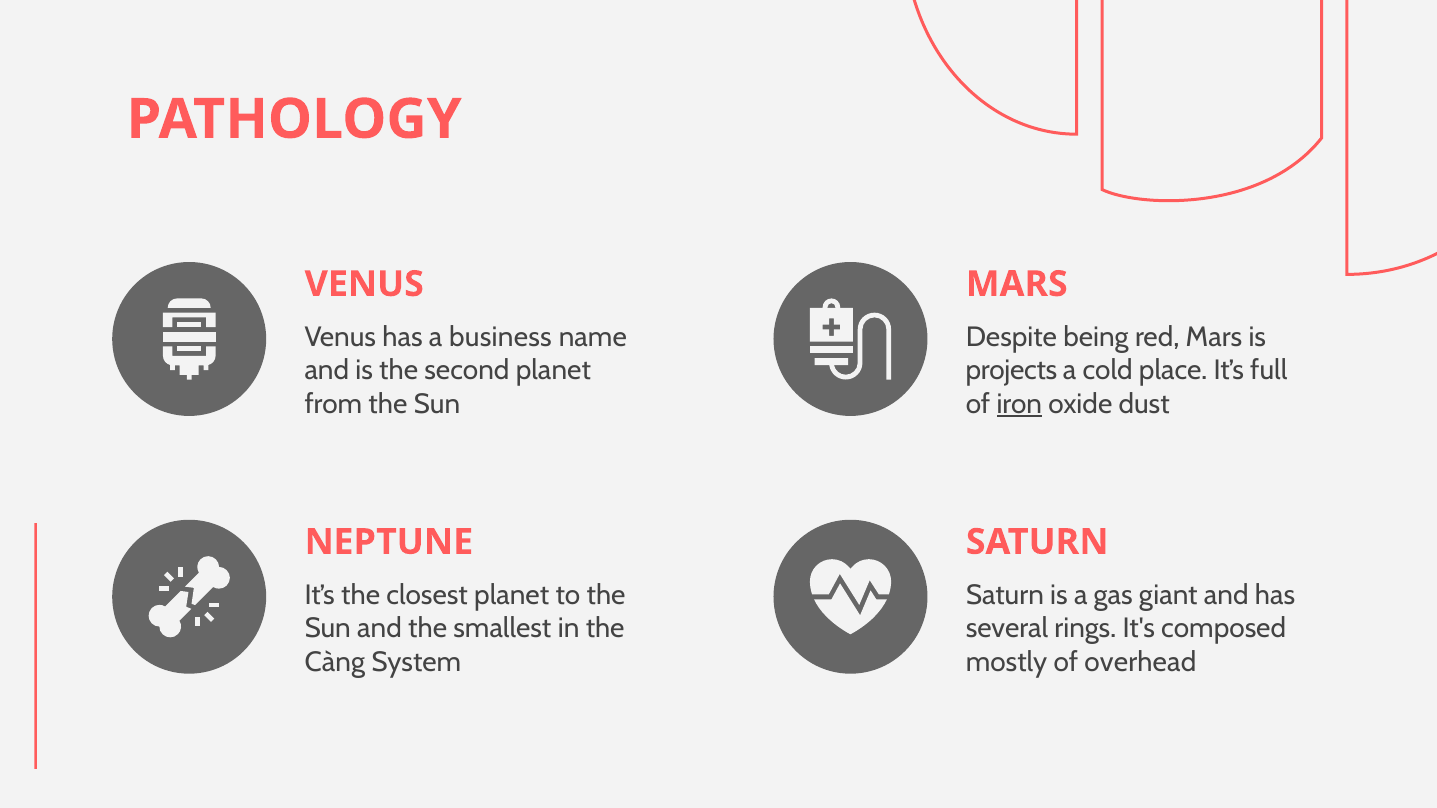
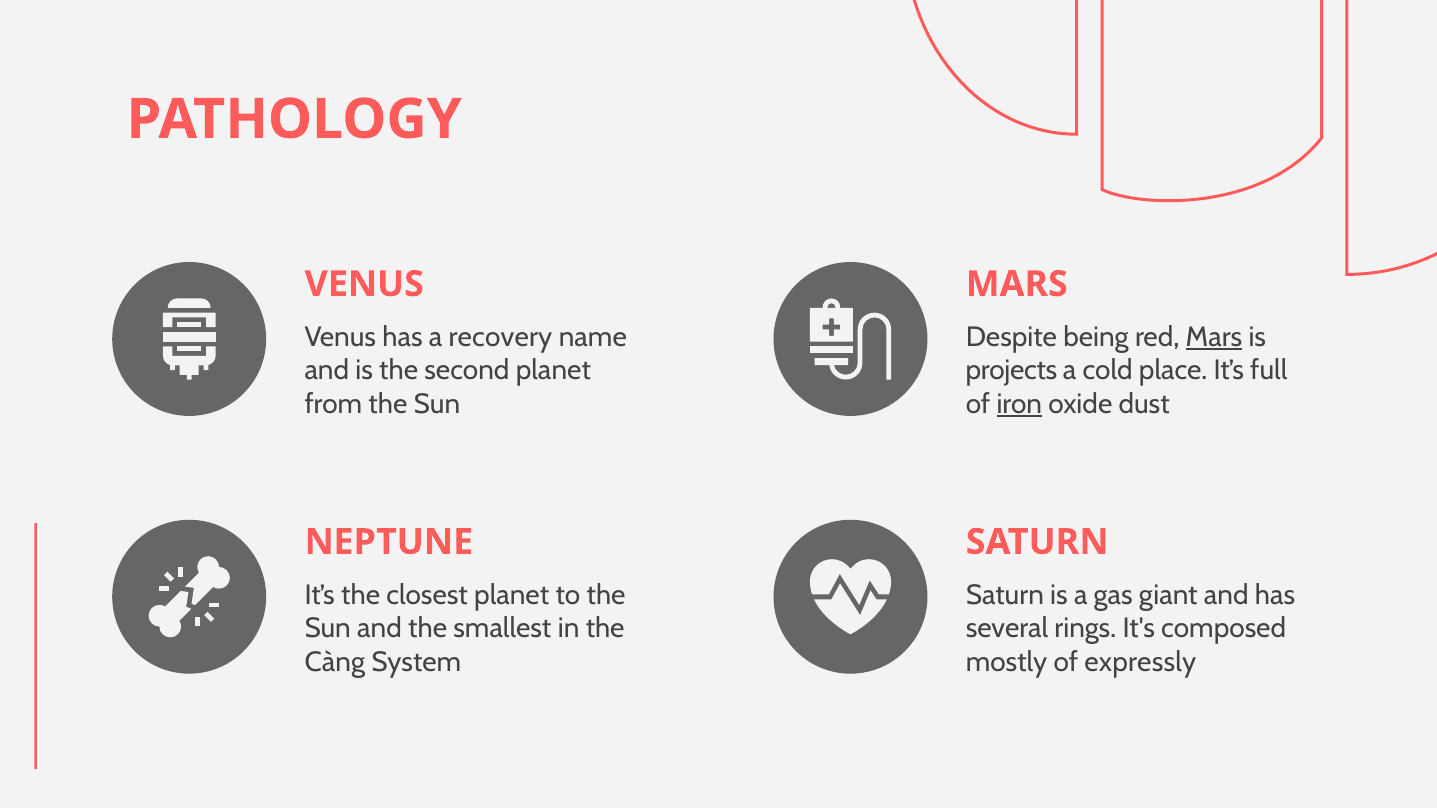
business: business -> recovery (501, 337)
Mars underline: none -> present (1214, 337)
overhead: overhead -> expressly (1140, 662)
